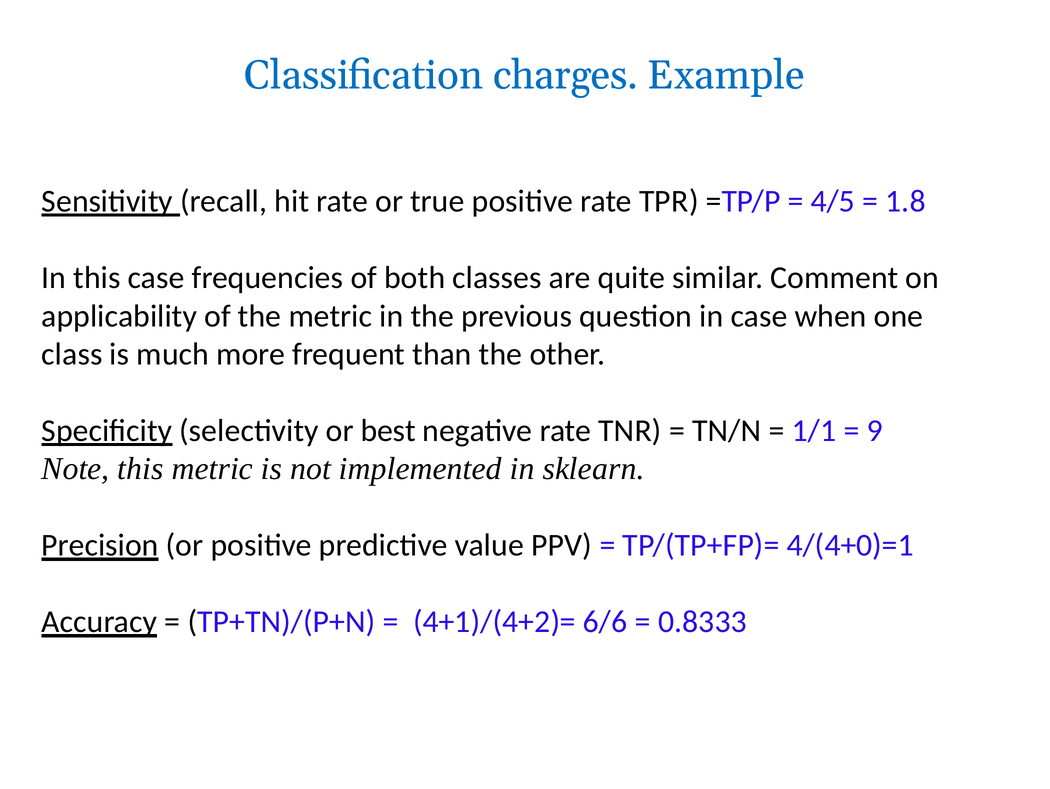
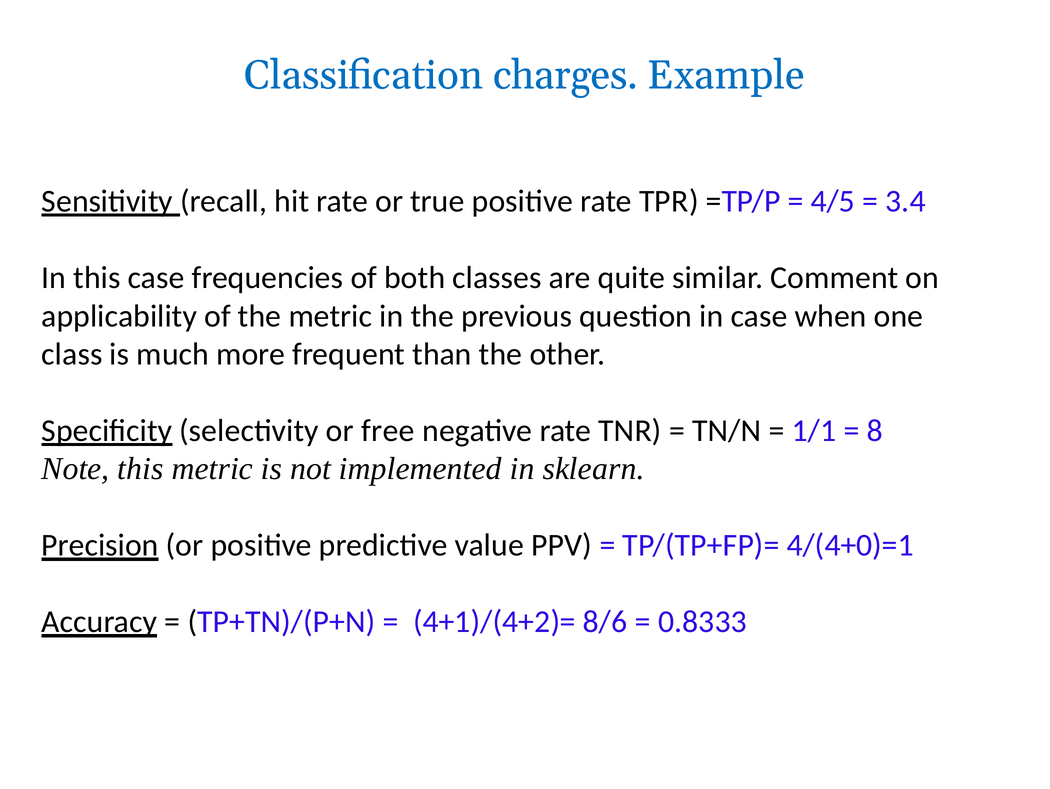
1.8: 1.8 -> 3.4 (905, 201)
best: best -> free (388, 430)
9: 9 -> 8 (875, 430)
6/6: 6/6 -> 8/6 (605, 621)
